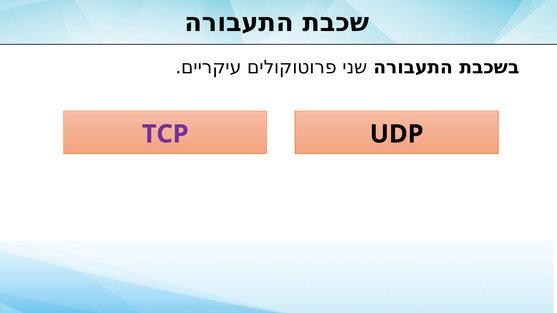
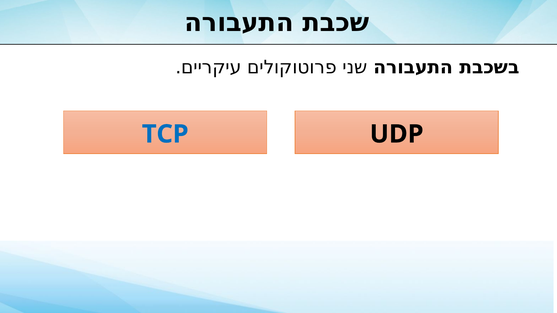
TCP colour: purple -> blue (165, 134)
